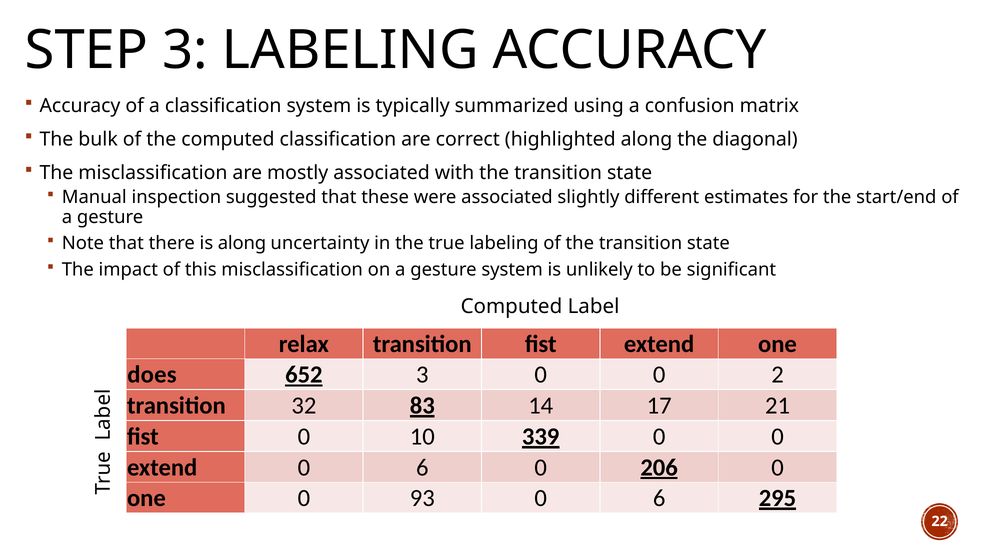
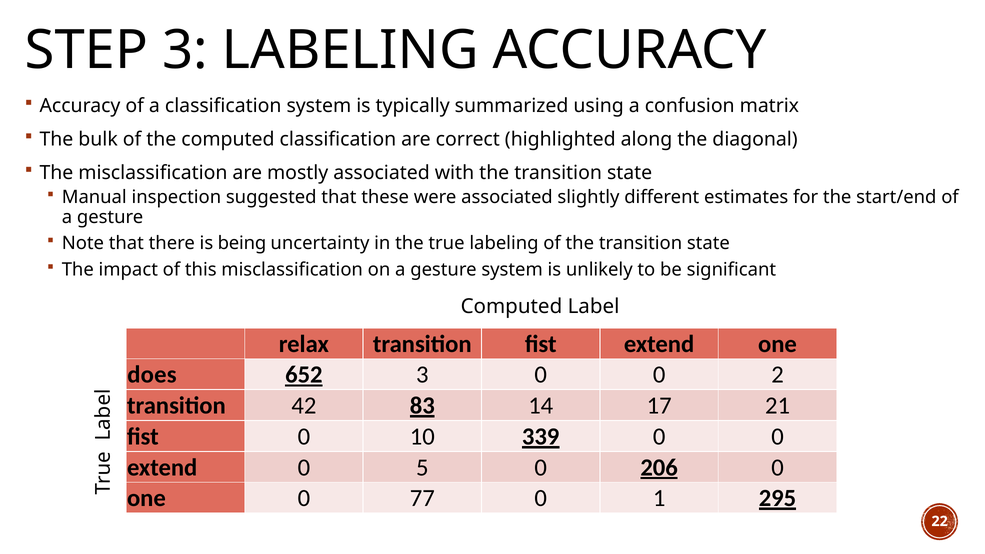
is along: along -> being (242, 243)
32: 32 -> 42 (304, 406)
extend 0 6: 6 -> 5 (422, 467)
93: 93 -> 77 (422, 498)
6: 6 -> 1 (659, 498)
